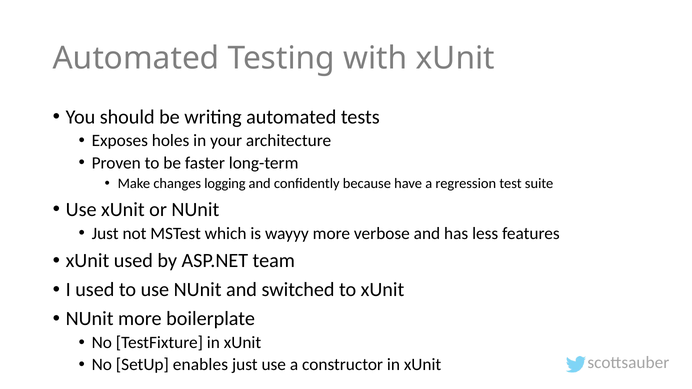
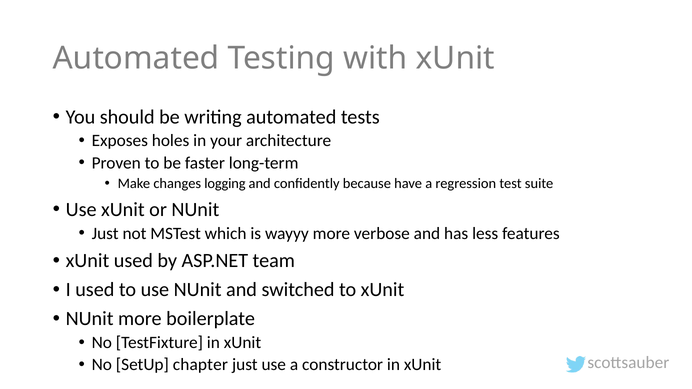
enables: enables -> chapter (200, 365)
